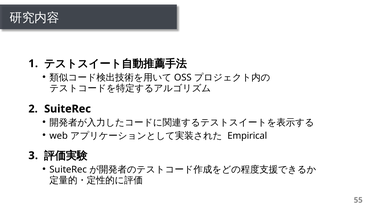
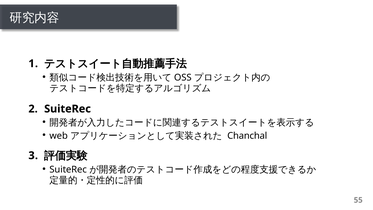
Empirical: Empirical -> Chanchal (247, 136)
